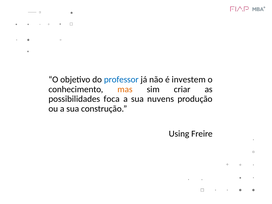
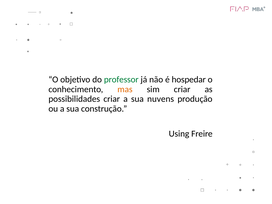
professor colour: blue -> green (121, 80)
investem: investem -> hospedar (189, 80)
possibilidades foca: foca -> criar (112, 99)
